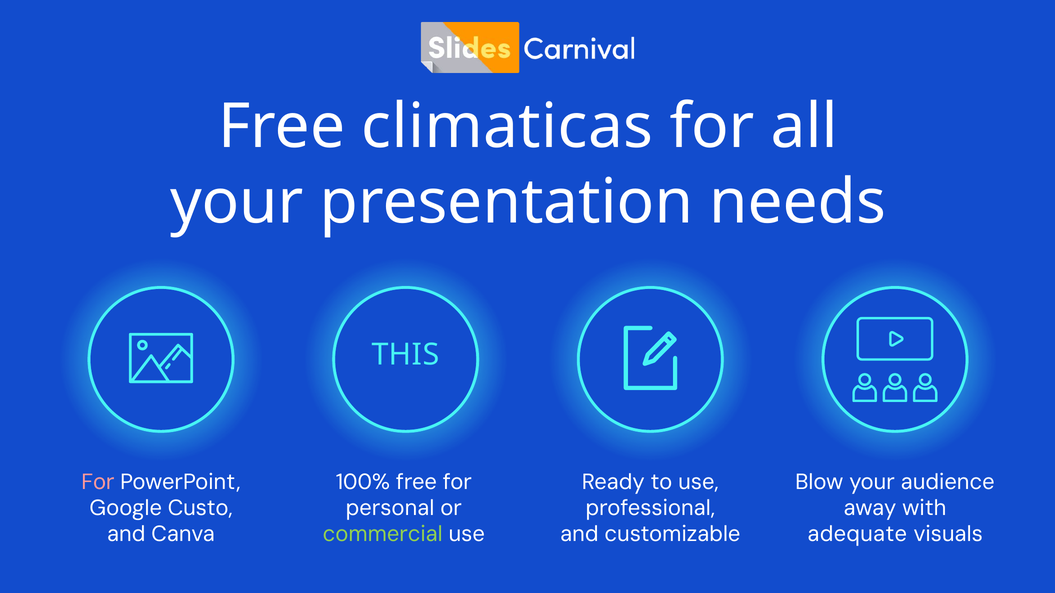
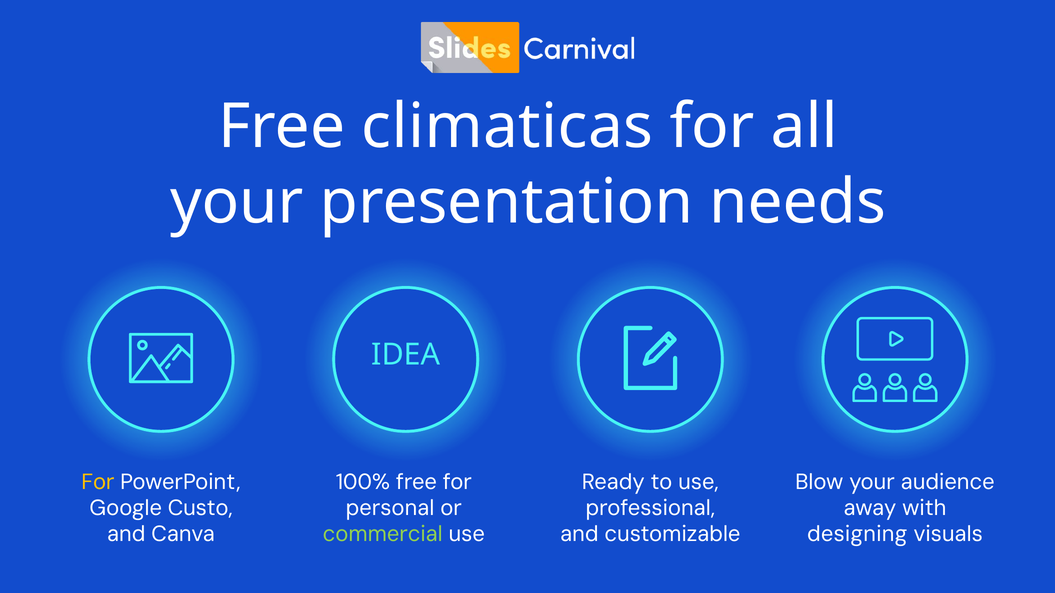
THIS: THIS -> IDEA (406, 355)
For colour: pink -> yellow (98, 482)
adequate: adequate -> designing (857, 535)
